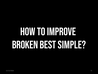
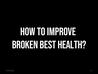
SIMPLE: SIMPLE -> HEALTH (72, 44)
